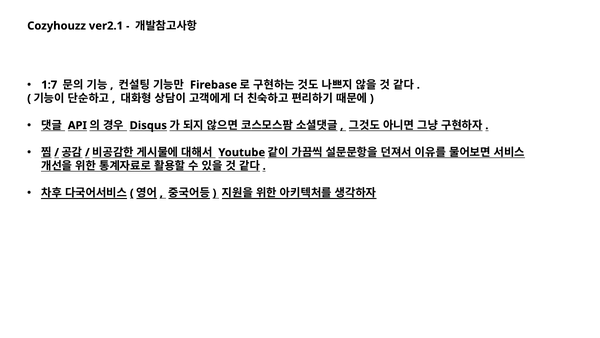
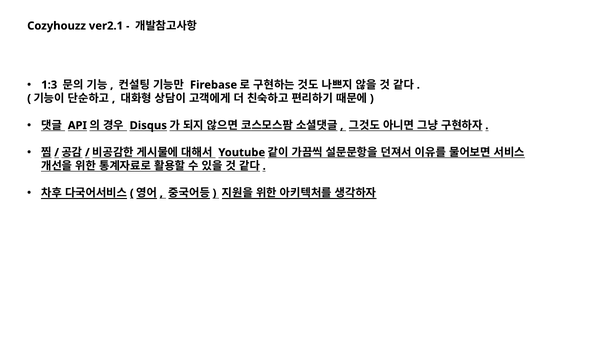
1:7: 1:7 -> 1:3 (49, 85)
